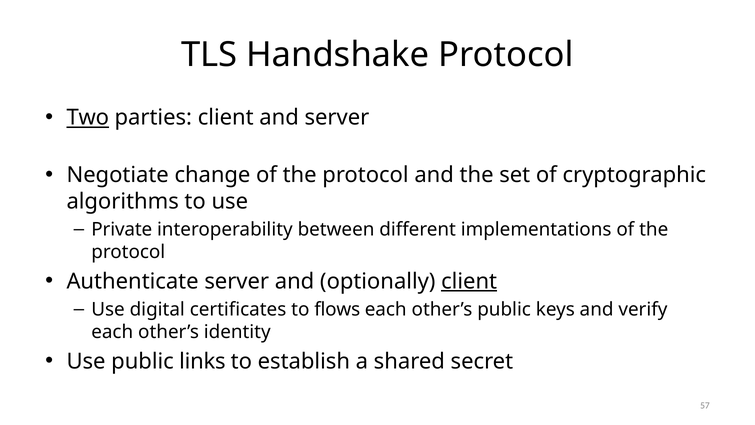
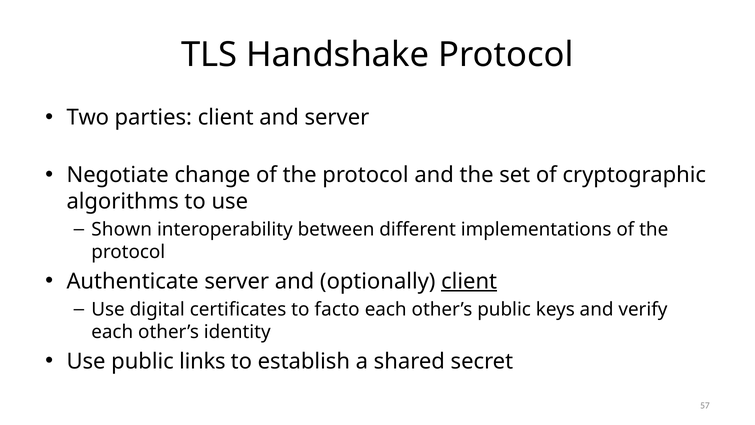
Two underline: present -> none (88, 118)
Private: Private -> Shown (122, 229)
flows: flows -> facto (337, 309)
